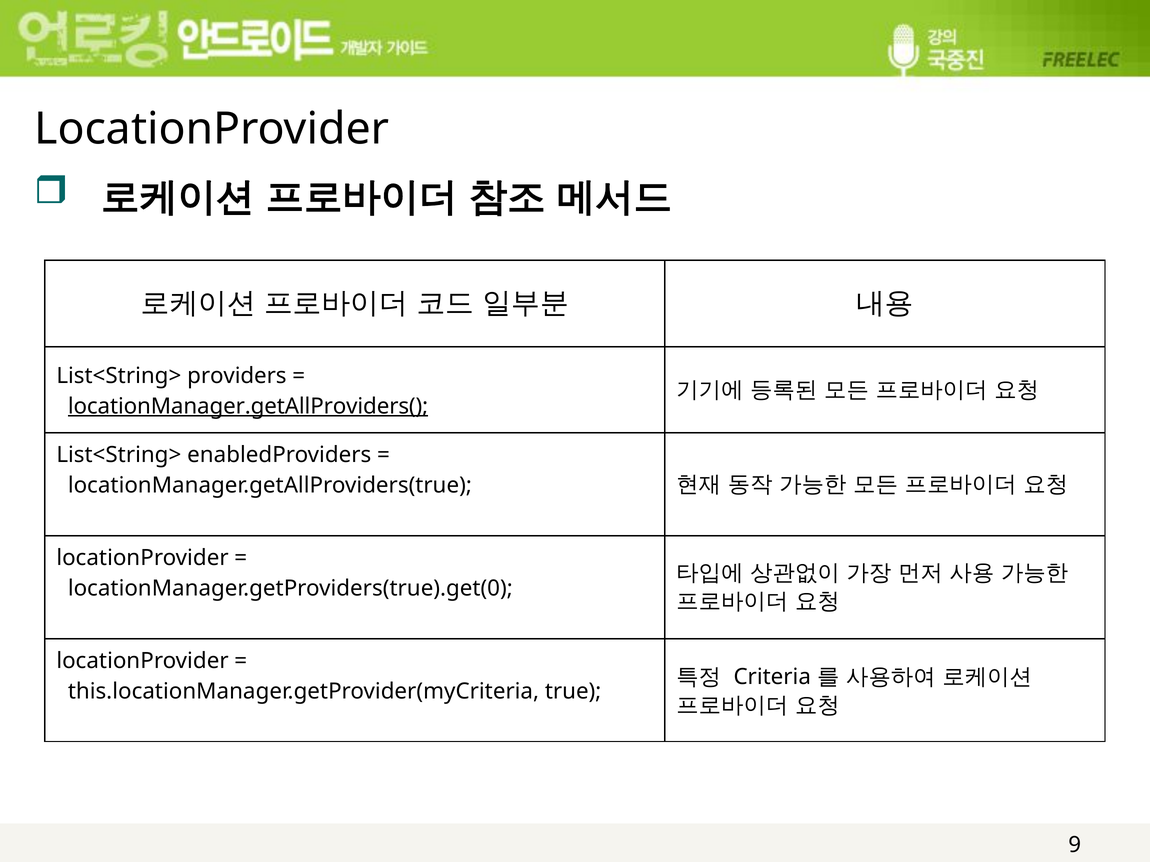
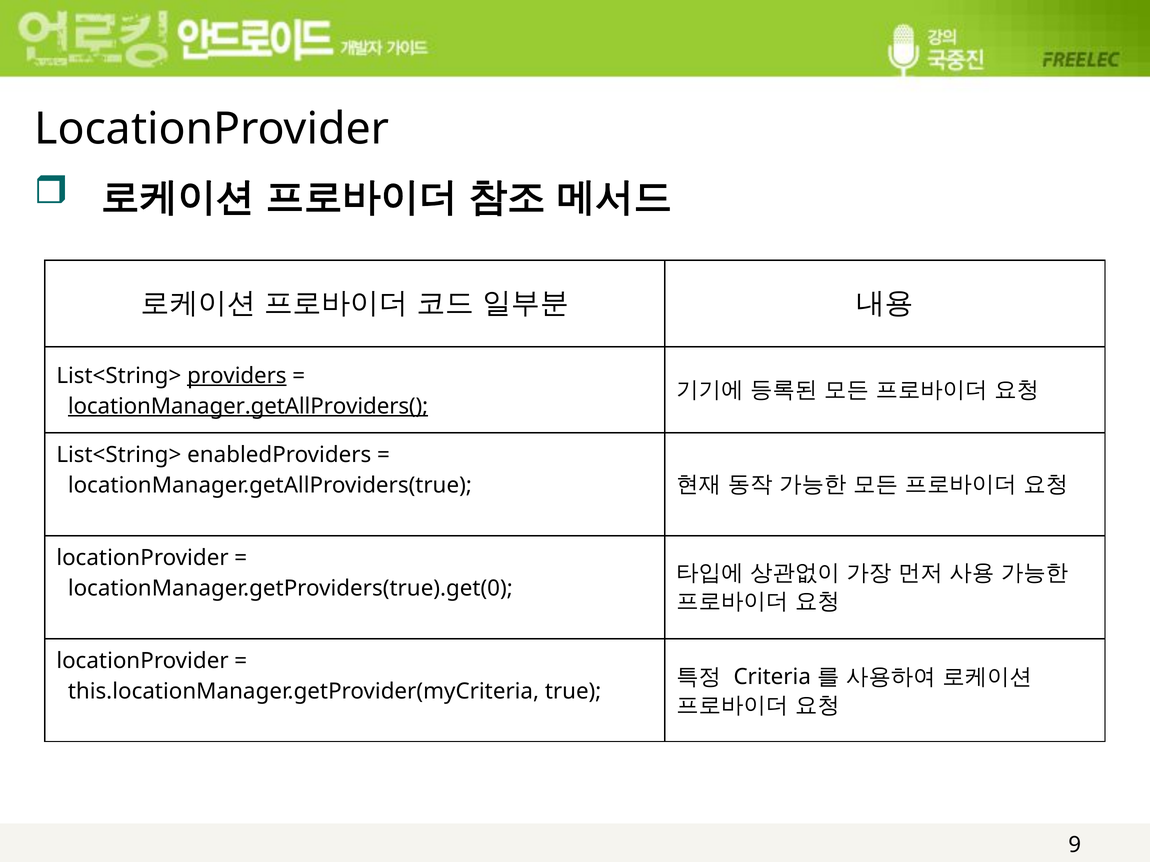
providers underline: none -> present (237, 376)
